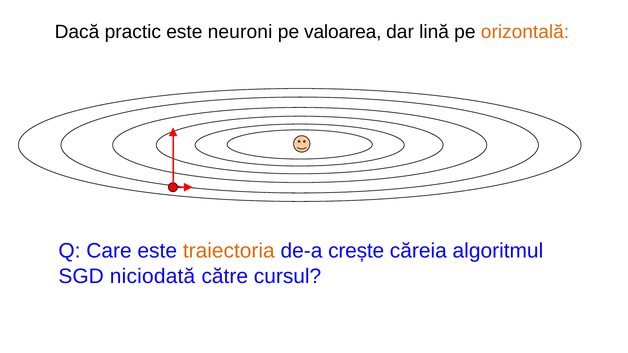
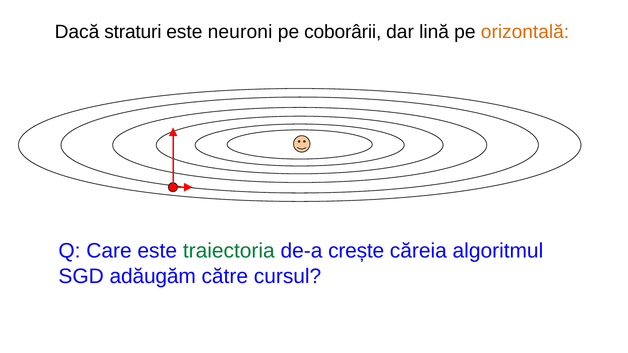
practic: practic -> straturi (133, 32)
valoarea: valoarea -> coborârii (343, 32)
traiectoria colour: orange -> green (229, 251)
niciodată: niciodată -> adăugăm (153, 276)
